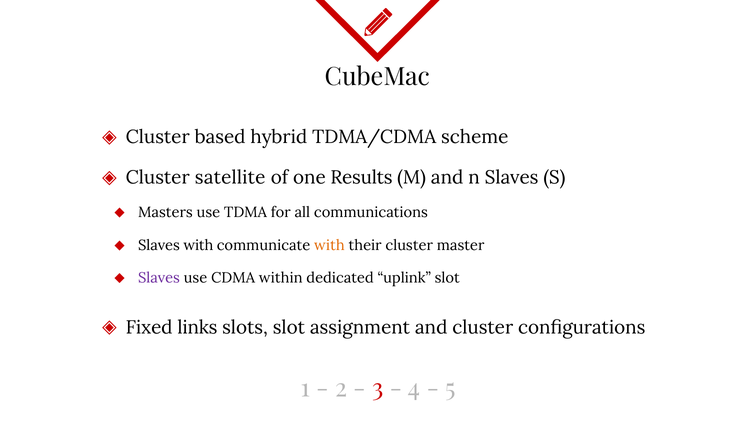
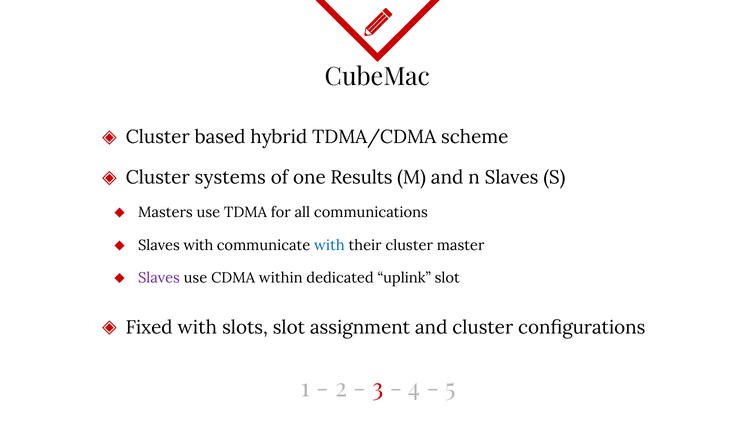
satellite: satellite -> systems (230, 177)
with colour: orange -> blue (329, 245)
Fixed links: links -> with (197, 327)
